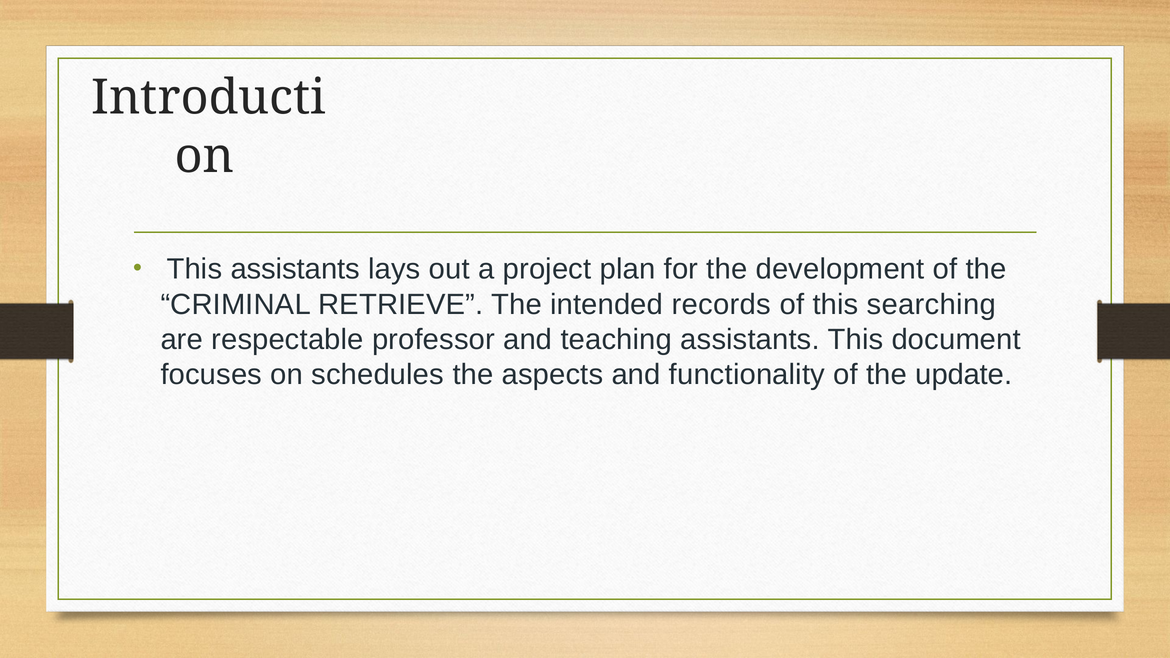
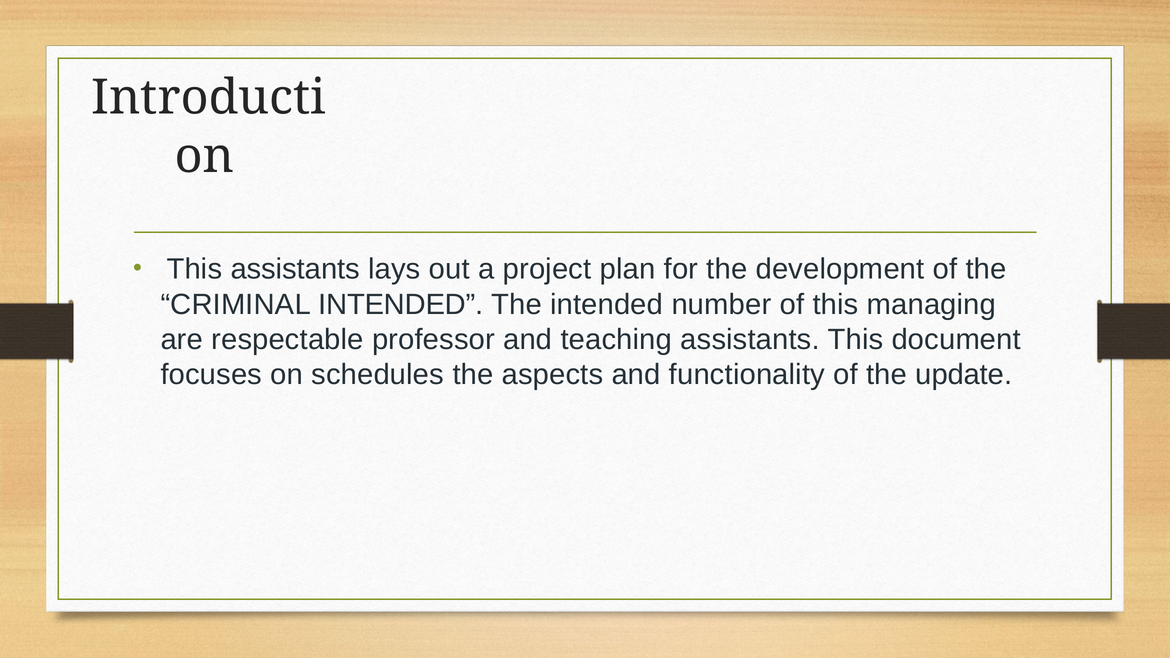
CRIMINAL RETRIEVE: RETRIEVE -> INTENDED (401, 304)
records: records -> number (721, 304)
searching: searching -> managing (931, 304)
